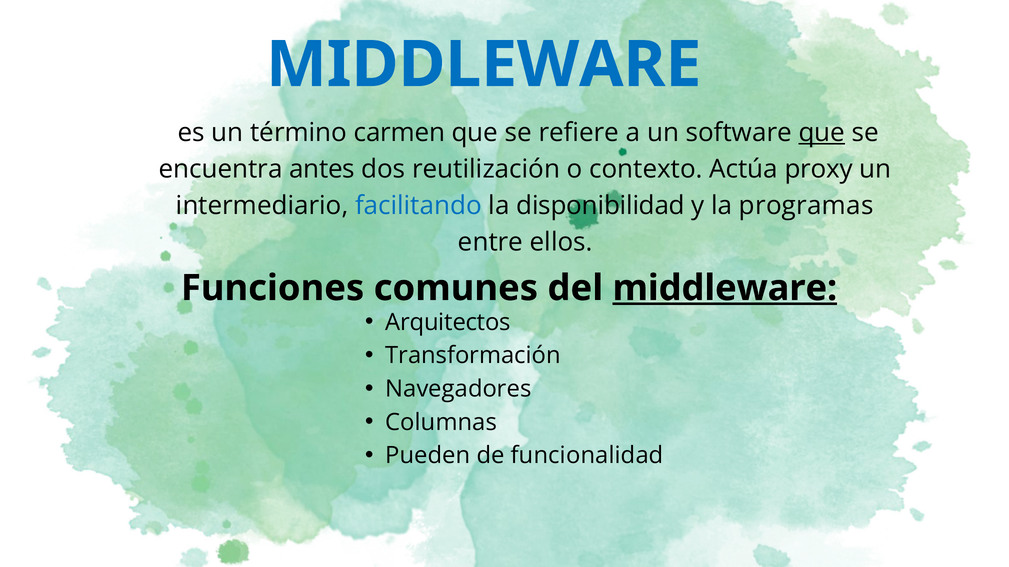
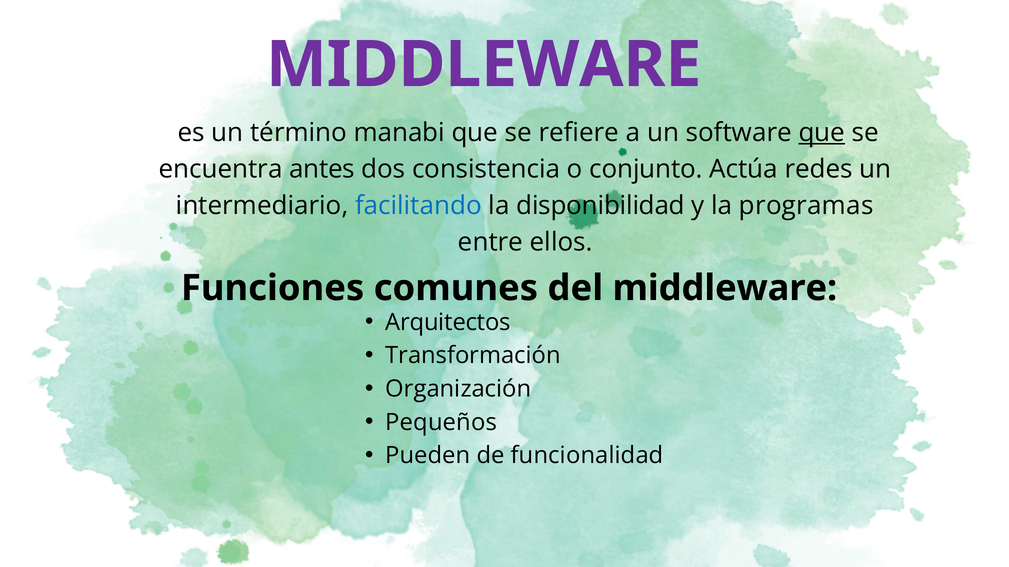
MIDDLEWARE colour: blue -> purple (484, 65)
carmen: carmen -> manabi (399, 133)
reutilización: reutilización -> consistencia (486, 169)
contexto: contexto -> conjunto (646, 169)
proxy: proxy -> redes (819, 169)
middleware underline: present -> none (725, 288)
Navegadores: Navegadores -> Organización (458, 389)
Columnas: Columnas -> Pequeños (441, 423)
